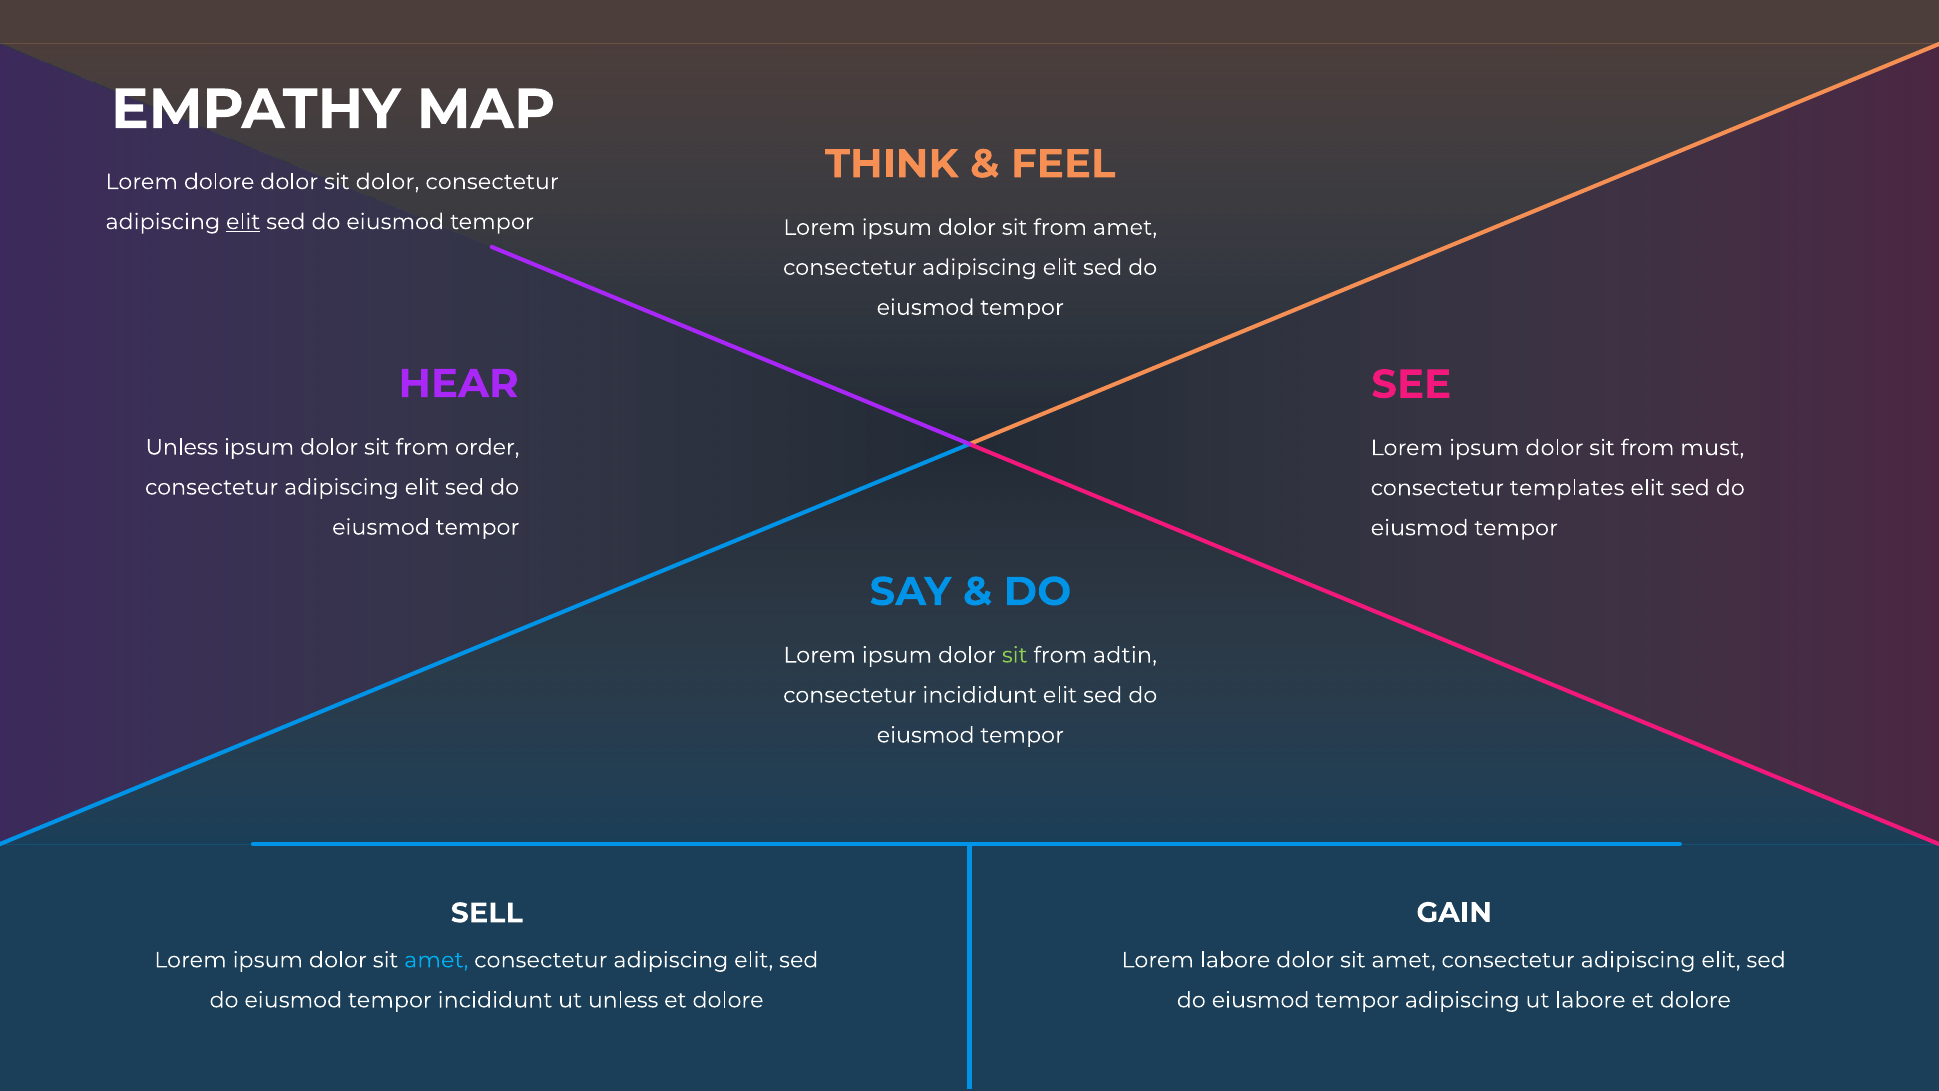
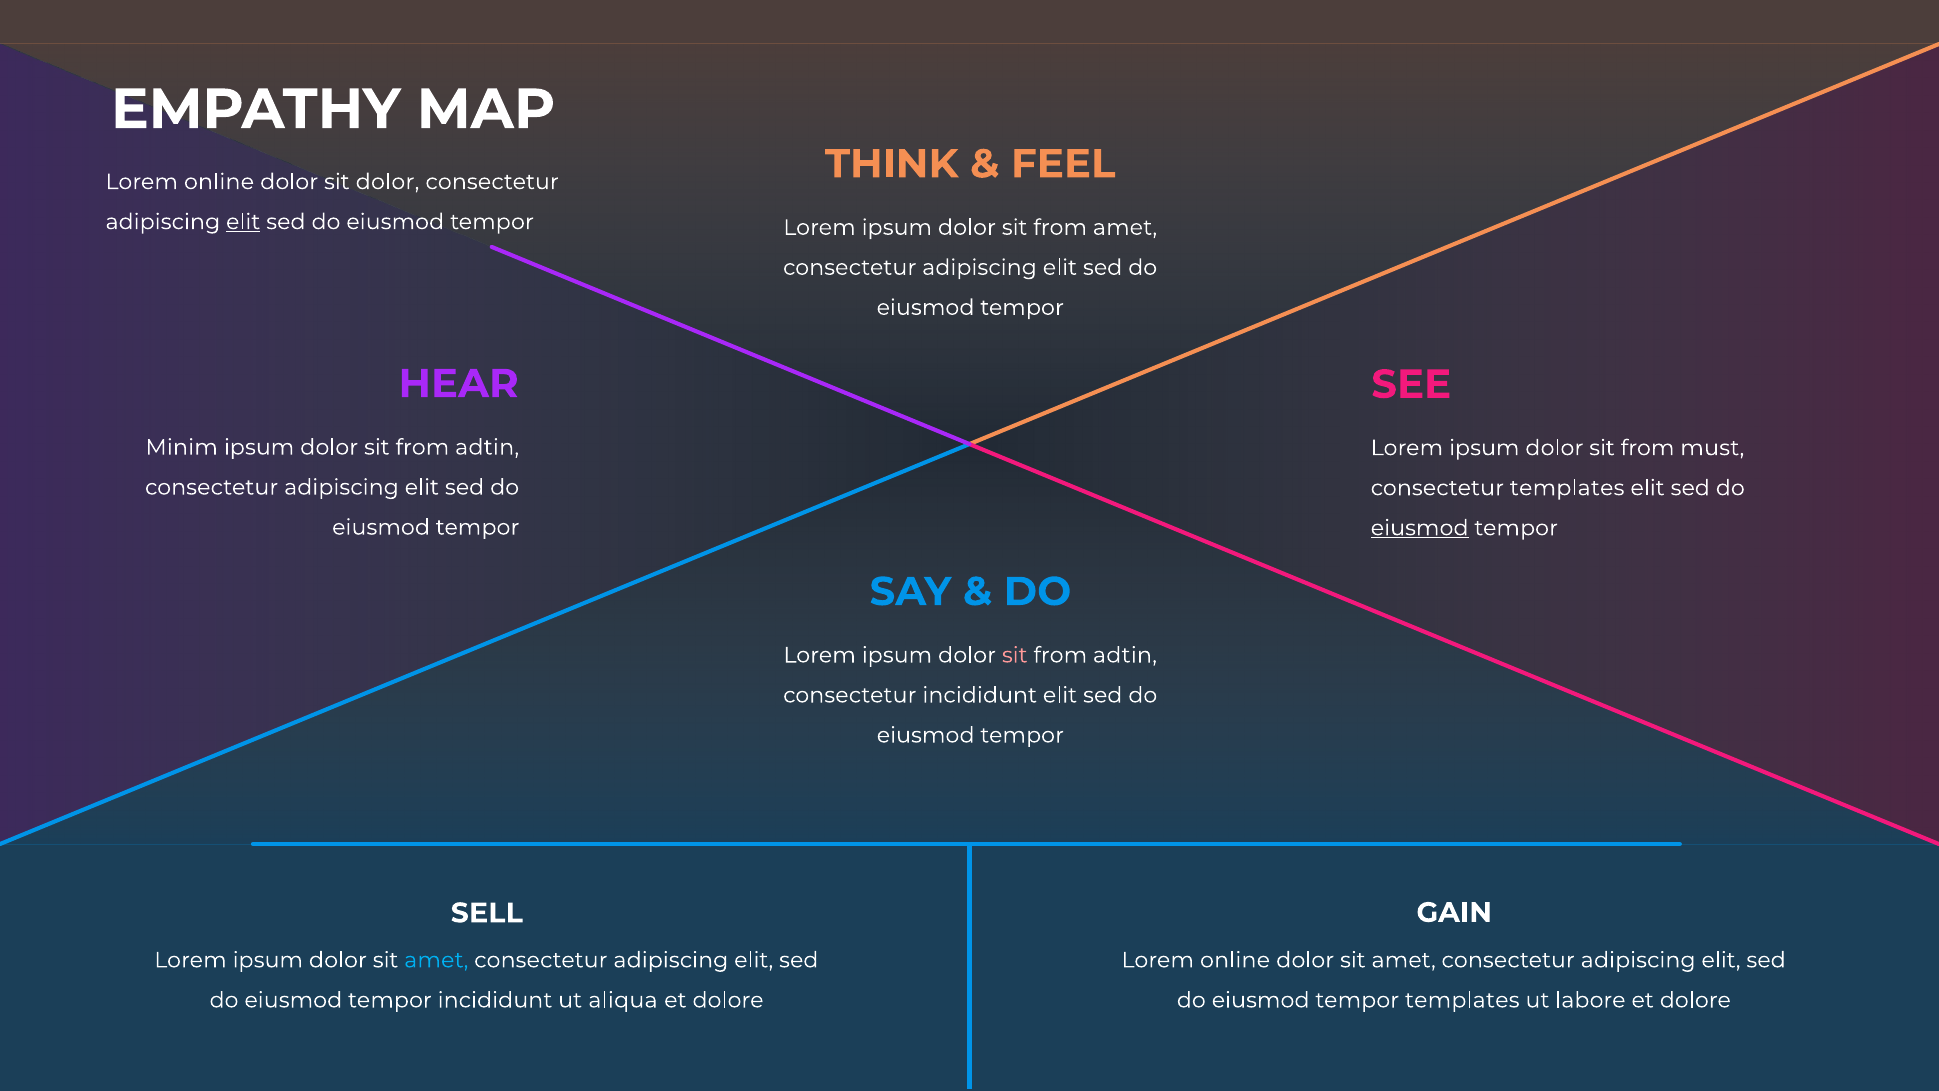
dolore: dolore -> online (219, 182)
Unless: Unless -> Minim (182, 447)
order: order -> adtin (487, 447)
eiusmod underline: none -> present (1420, 528)
sit colour: light green -> pink (1015, 655)
labore: labore -> online (1235, 960)
ut unless: unless -> aliqua (623, 1000)
tempor adipiscing: adipiscing -> templates (1462, 1000)
